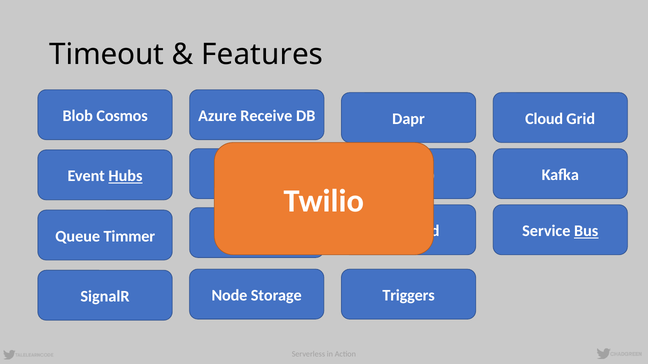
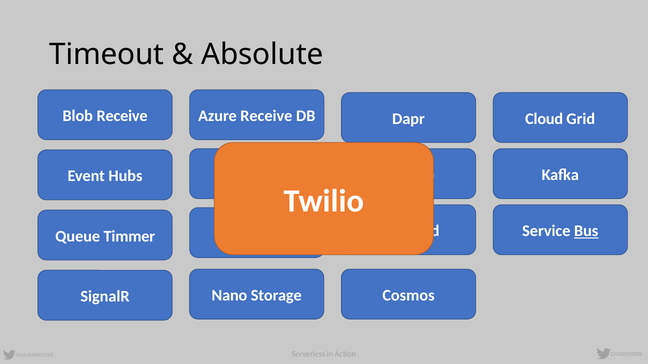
Features: Features -> Absolute (262, 54)
Blob Cosmos: Cosmos -> Receive (122, 116)
Hubs underline: present -> none (125, 176)
Node: Node -> Nano (229, 296)
Triggers: Triggers -> Cosmos (408, 296)
